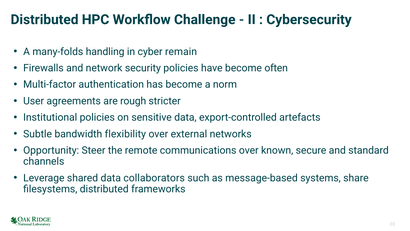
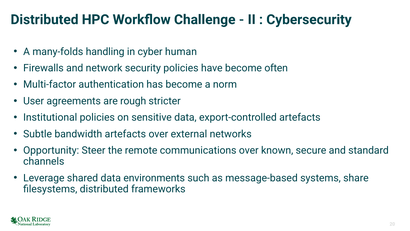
remain: remain -> human (181, 52)
bandwidth flexibility: flexibility -> artefacts (125, 134)
collaborators: collaborators -> environments (154, 178)
